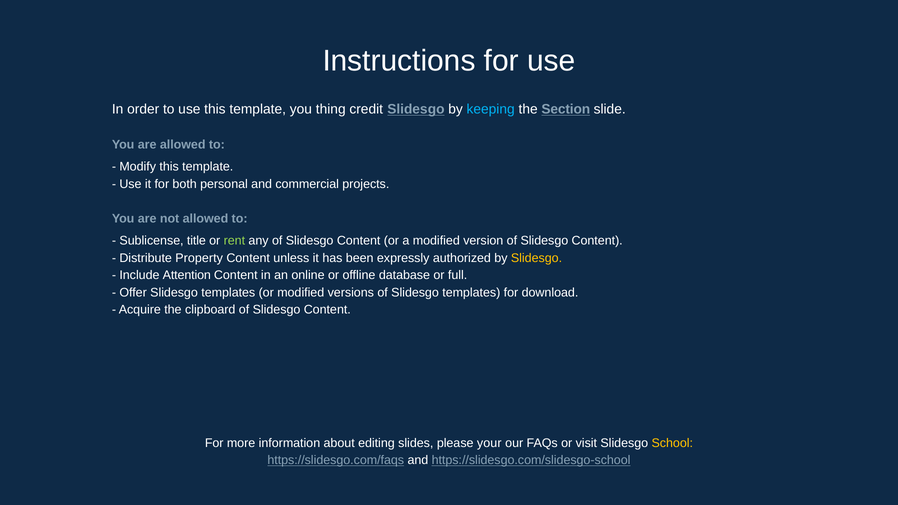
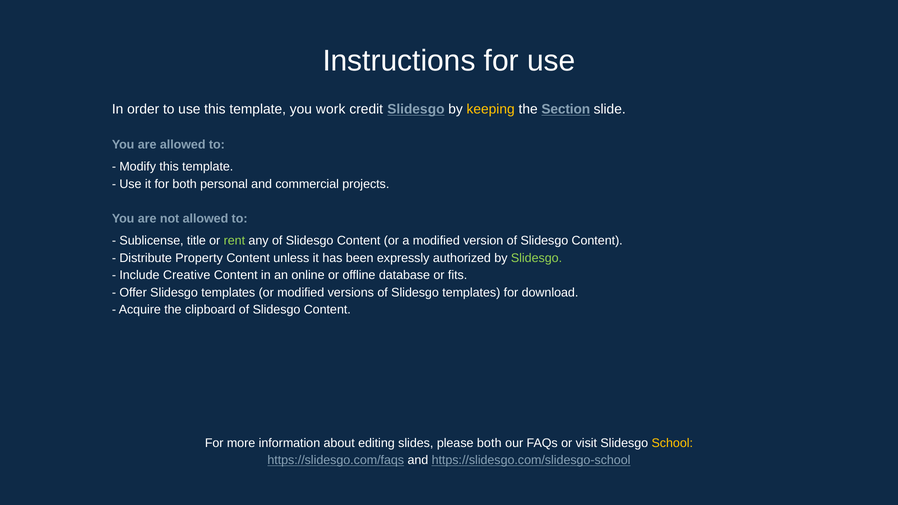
thing: thing -> work (331, 109)
keeping colour: light blue -> yellow (491, 109)
Slidesgo colour: yellow -> light green (537, 258)
Attention: Attention -> Creative (187, 275)
full: full -> fits (458, 275)
please your: your -> both (489, 443)
